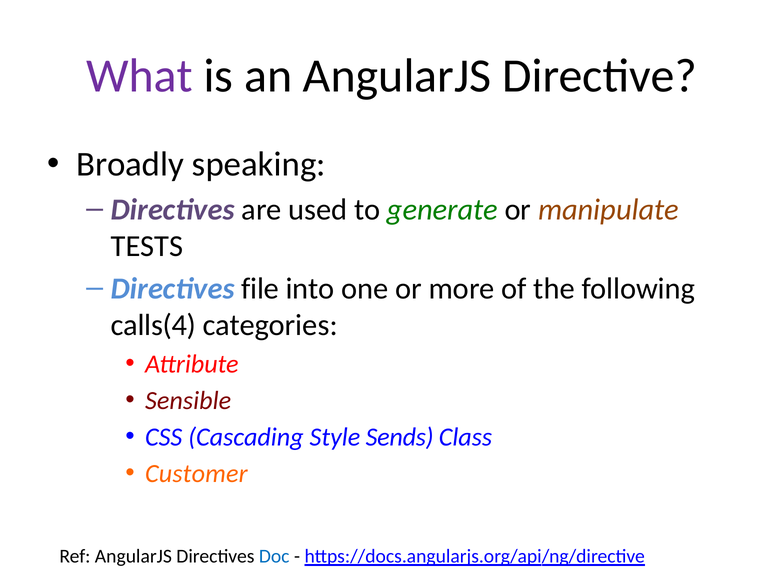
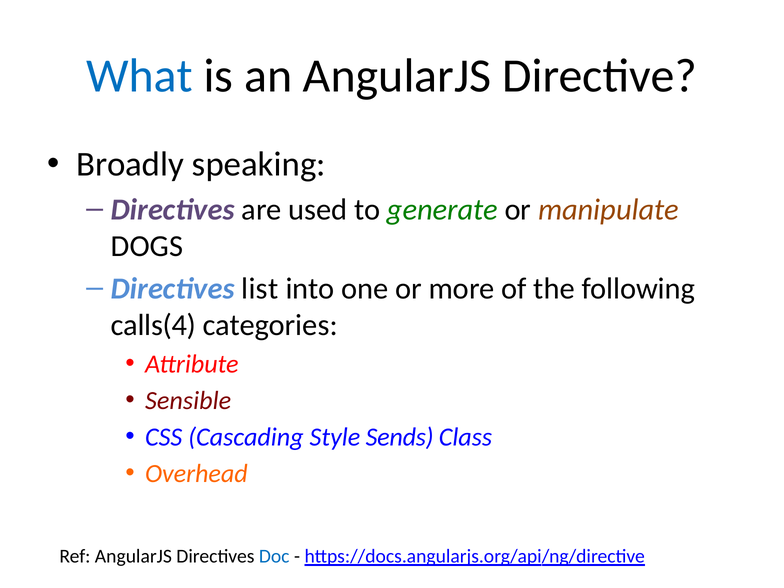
What colour: purple -> blue (140, 76)
TESTS: TESTS -> DOGS (147, 246)
file: file -> list (260, 289)
Customer: Customer -> Overhead (196, 474)
